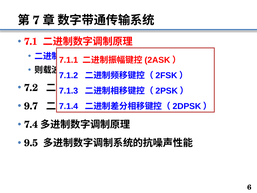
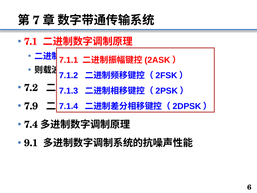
9.7: 9.7 -> 7.9 (31, 106)
9.5: 9.5 -> 9.1 (31, 143)
